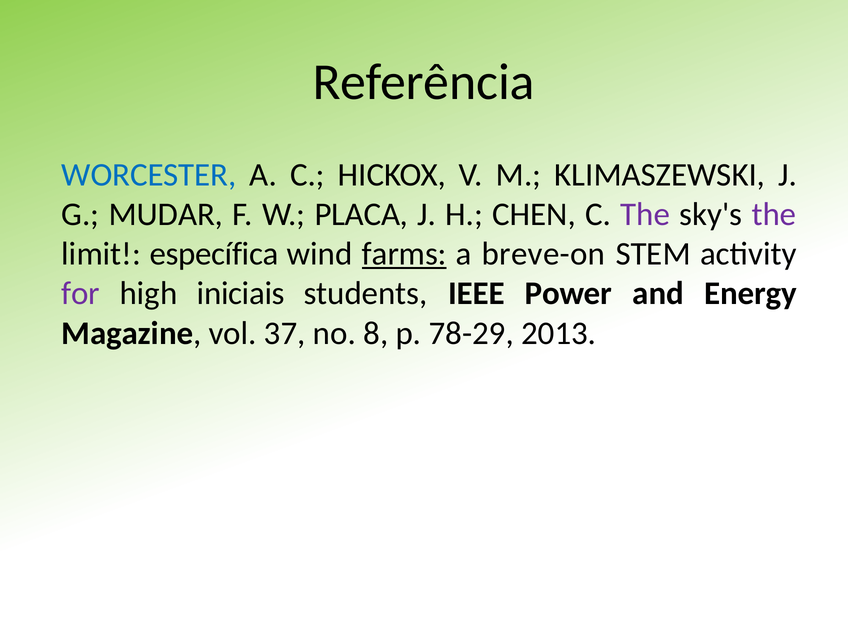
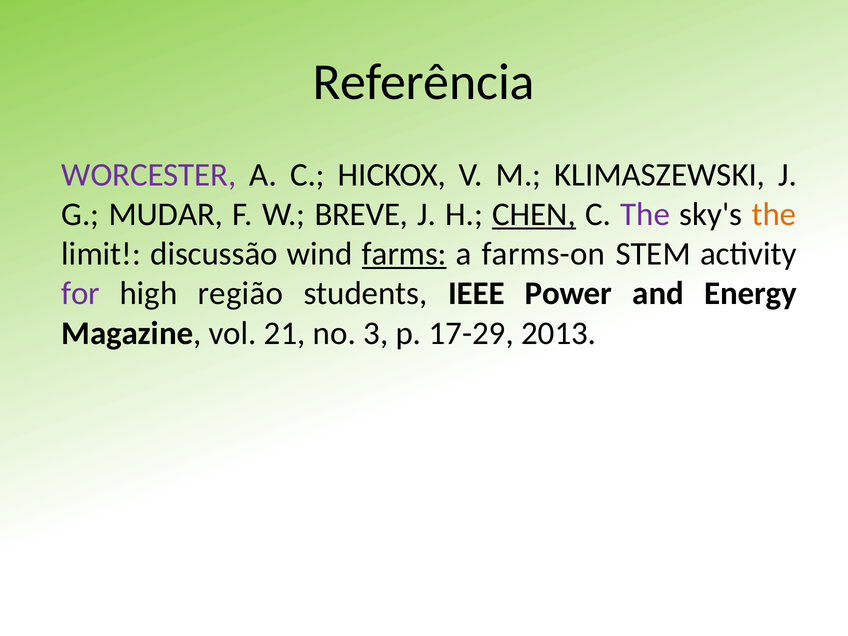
WORCESTER colour: blue -> purple (149, 175)
PLACA: PLACA -> BREVE (361, 214)
CHEN underline: none -> present (534, 214)
the colour: purple -> orange (774, 214)
específica: específica -> discussão (214, 254)
breve-on: breve-on -> farms-on (543, 254)
iniciais: iniciais -> região (240, 294)
37: 37 -> 21 (285, 333)
8: 8 -> 3 (376, 333)
78-29: 78-29 -> 17-29 (471, 333)
